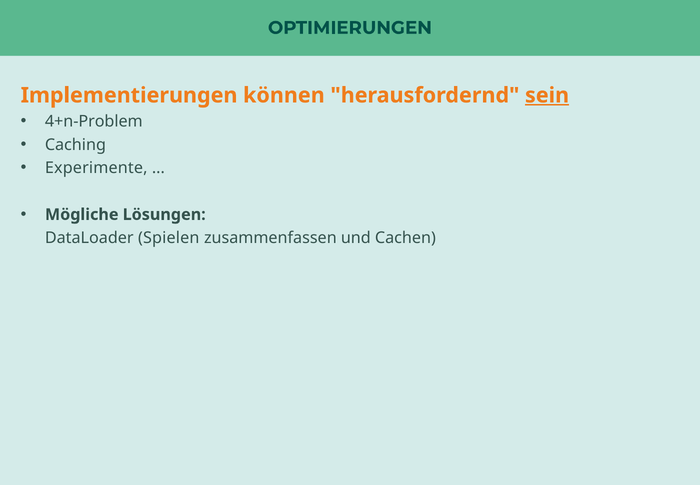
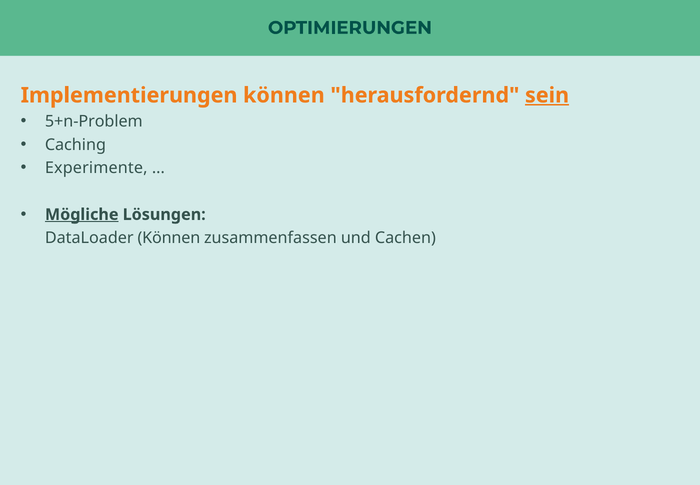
4+n-Problem: 4+n-Problem -> 5+n-Problem (94, 121)
Mögliche underline: none -> present (82, 214)
DataLoader Spielen: Spielen -> Können (169, 238)
